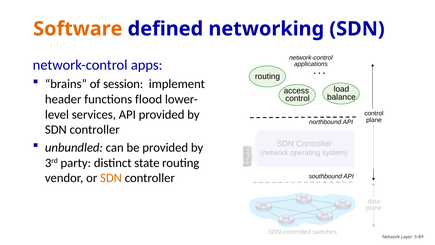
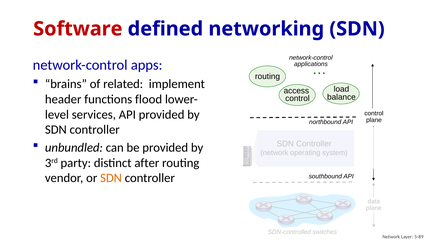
Software colour: orange -> red (78, 29)
session: session -> related (123, 84)
state: state -> after (147, 163)
